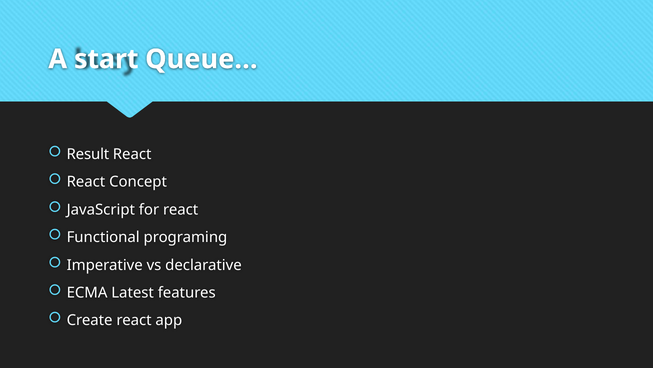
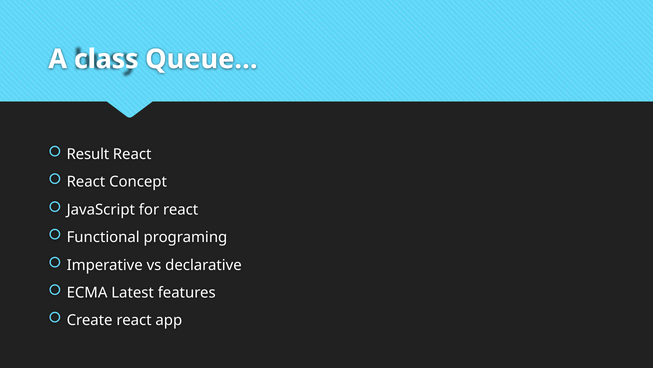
start: start -> class (106, 59)
